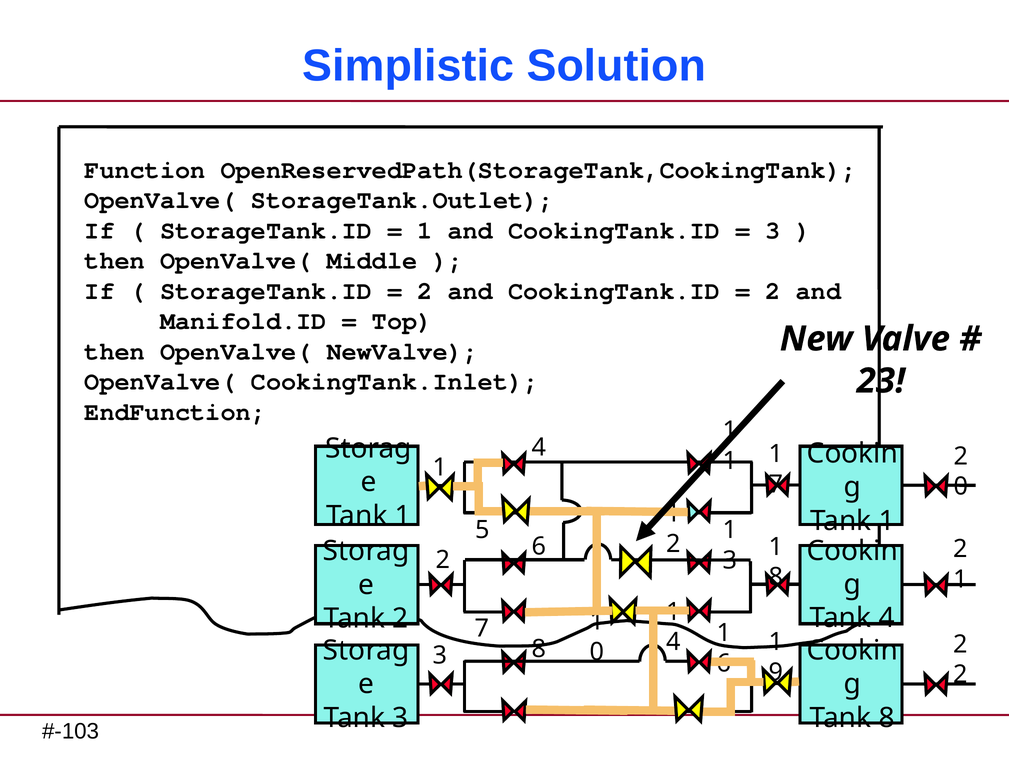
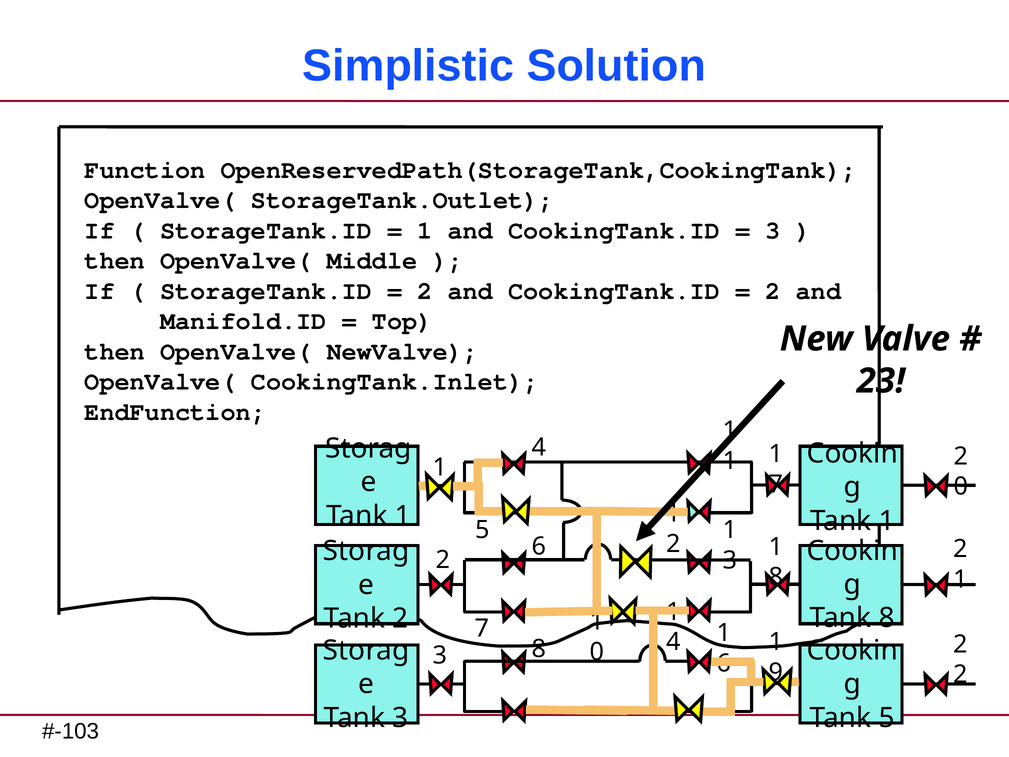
Tank 4: 4 -> 8 (887, 618)
Tank 8: 8 -> 5 (887, 718)
